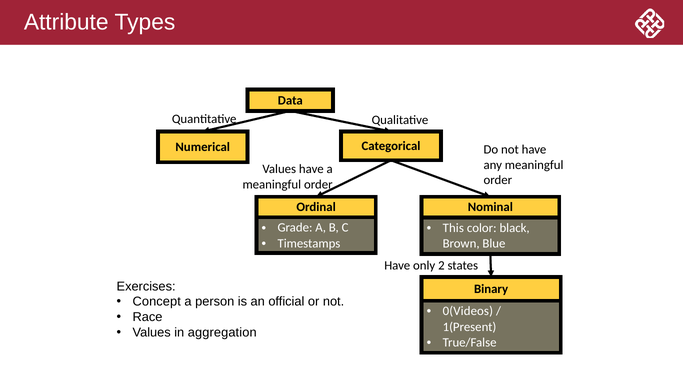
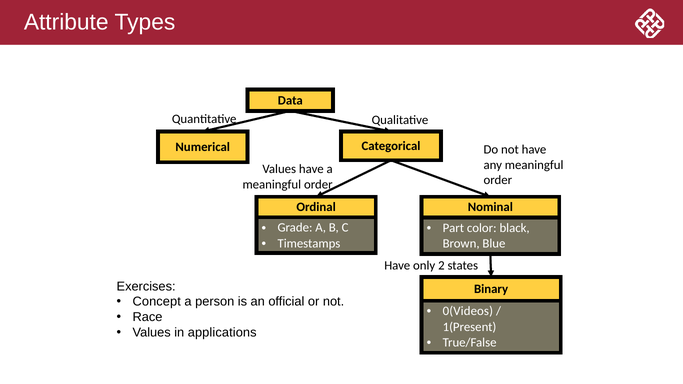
This: This -> Part (453, 228)
aggregation: aggregation -> applications (222, 333)
